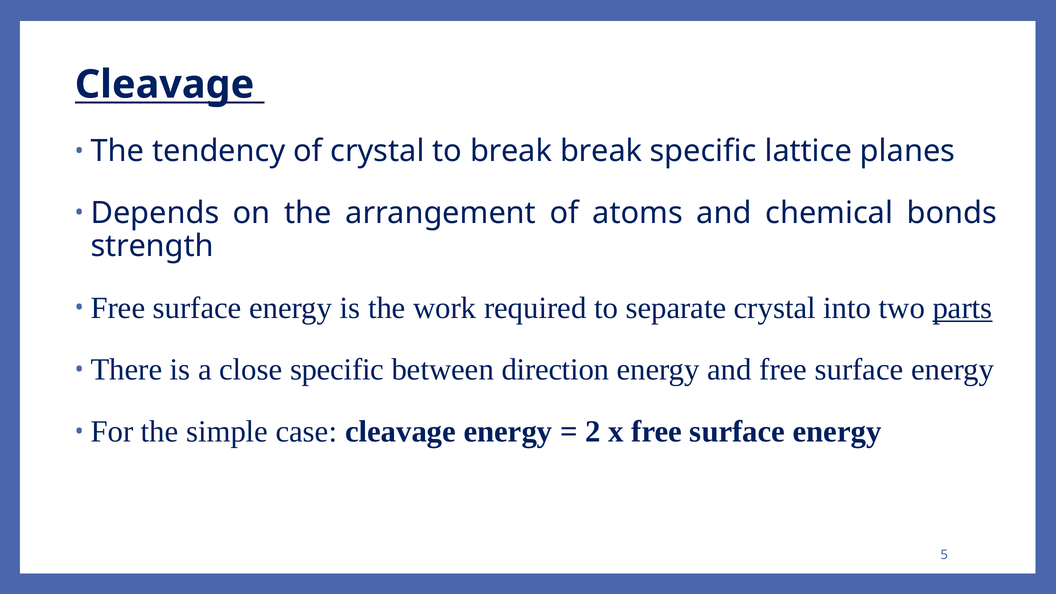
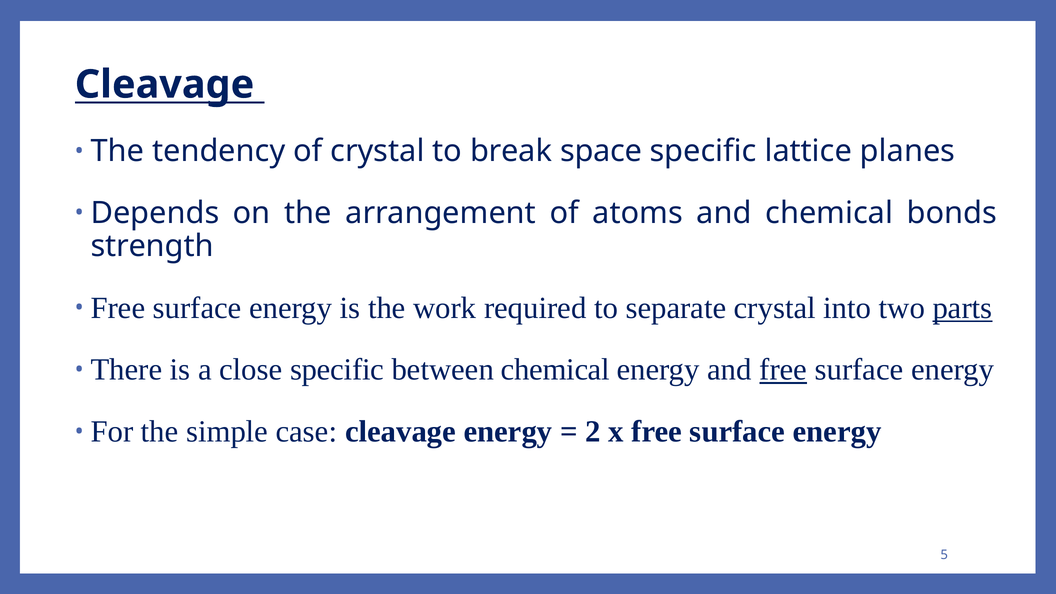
break break: break -> space (601, 151)
between direction: direction -> chemical (555, 370)
free underline: none -> present (783, 370)
